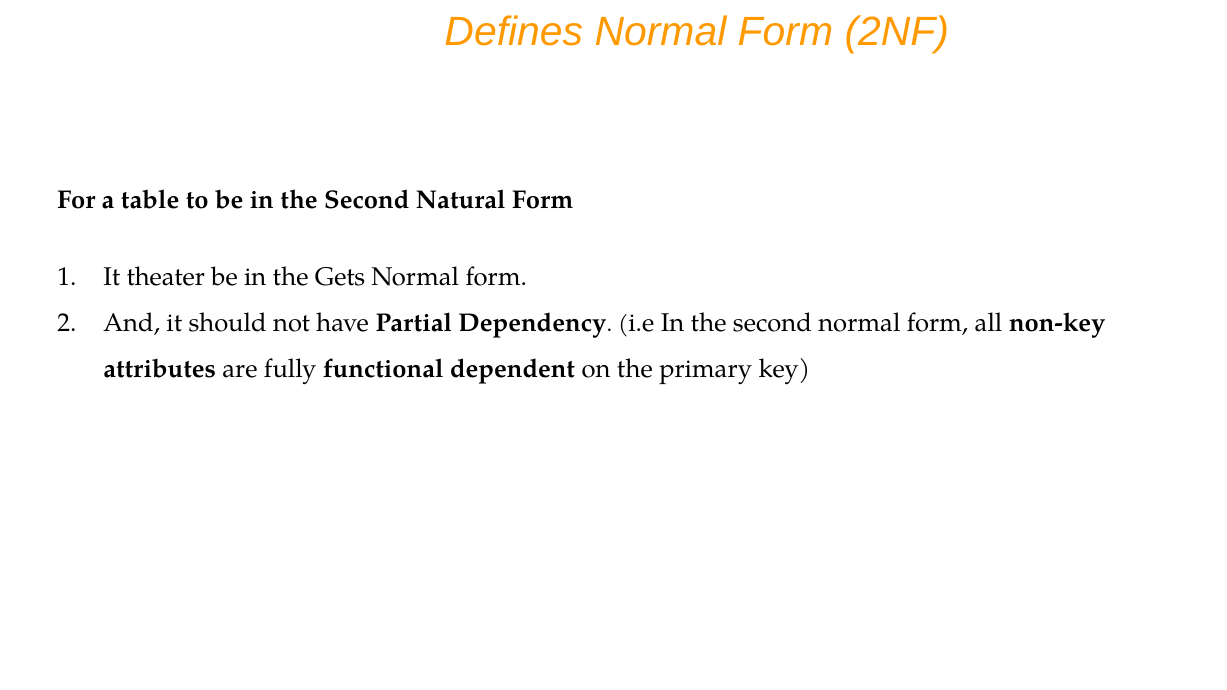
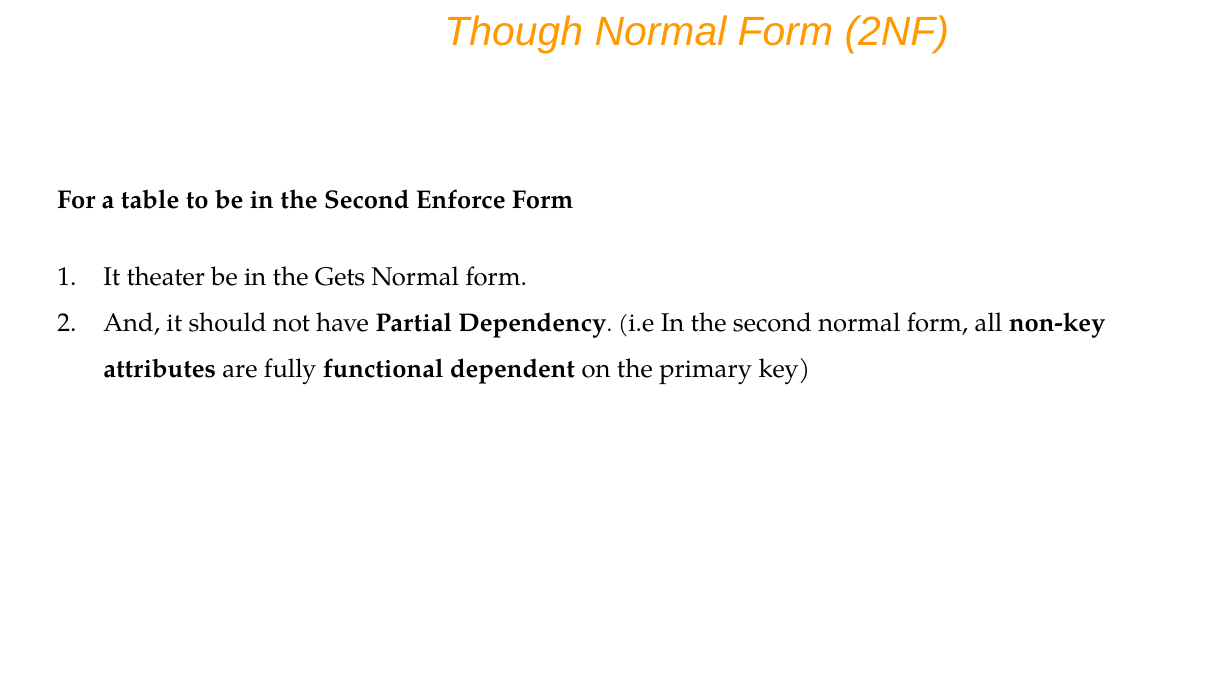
Defines: Defines -> Though (514, 32)
Natural: Natural -> Enforce (461, 200)
